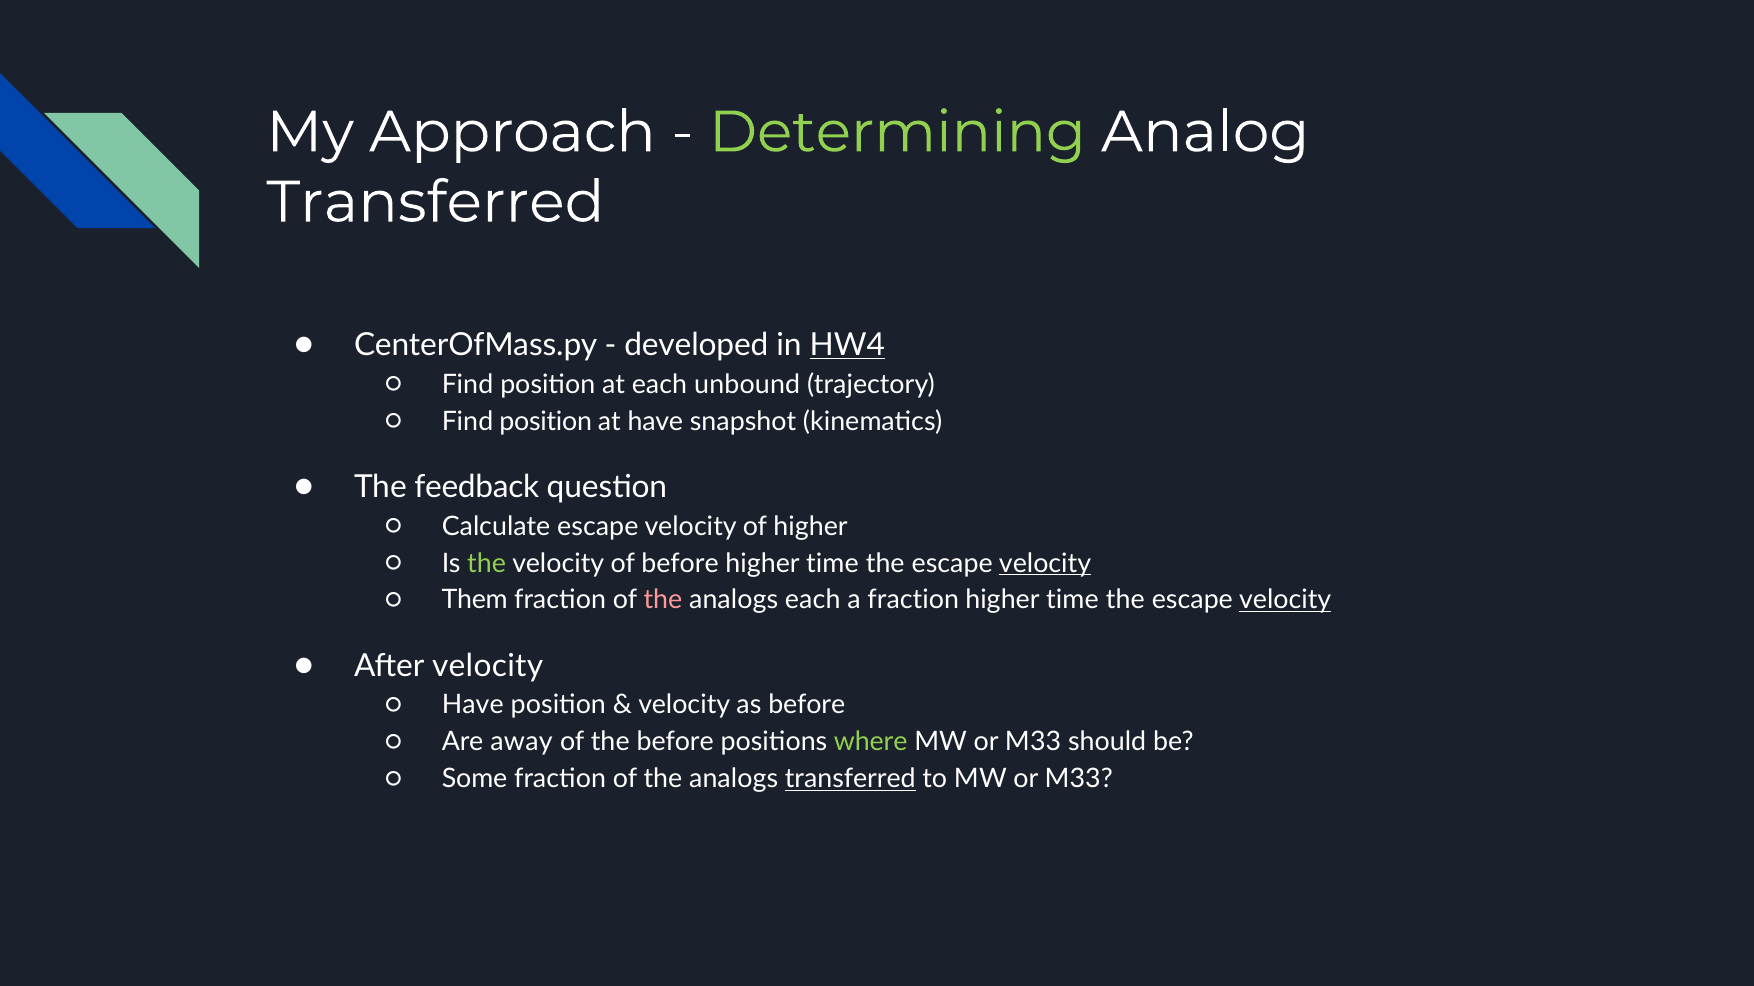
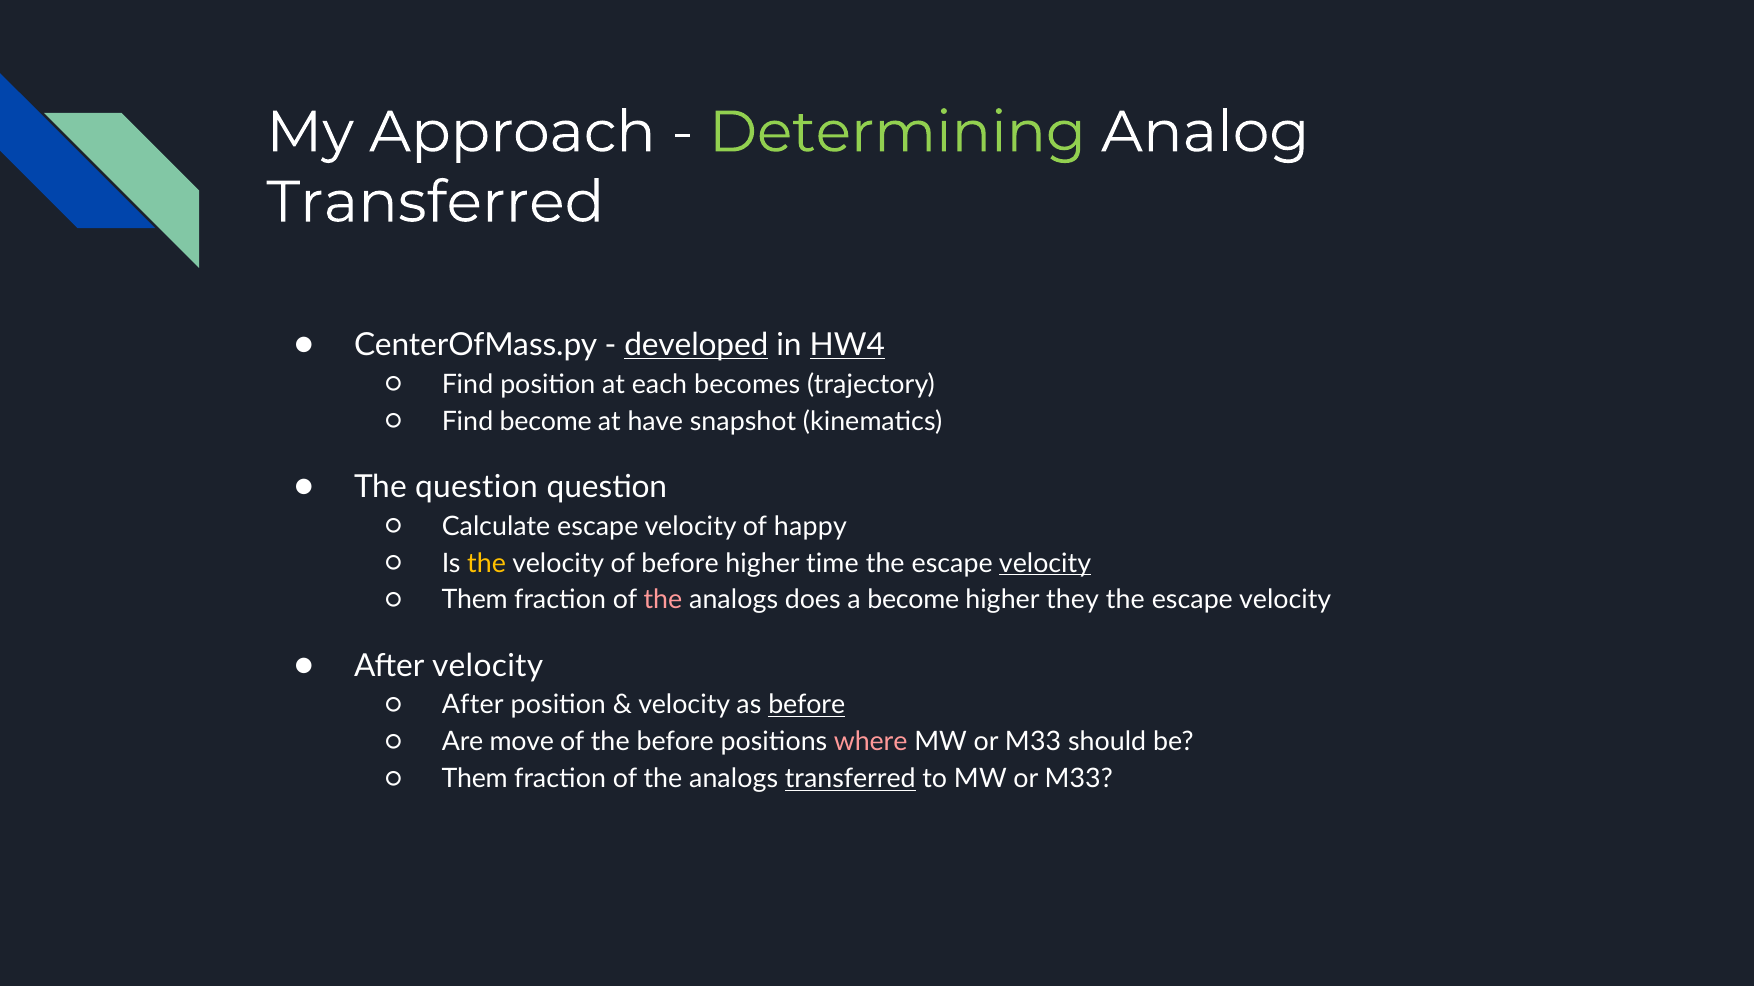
developed underline: none -> present (696, 345)
unbound: unbound -> becomes (747, 385)
position: position -> become (546, 422)
The feedback: feedback -> question (476, 487)
of higher: higher -> happy (810, 527)
the colour: light green -> yellow (487, 564)
analogs each: each -> does (813, 601)
a fraction: fraction -> become (913, 601)
time: time -> they (1072, 601)
velocity underline: present -> none (1285, 601)
Have: Have -> After (473, 706)
before underline: none -> present (807, 706)
away: away -> move (522, 742)
where colour: light green -> pink (871, 742)
Some: Some -> Them (475, 779)
